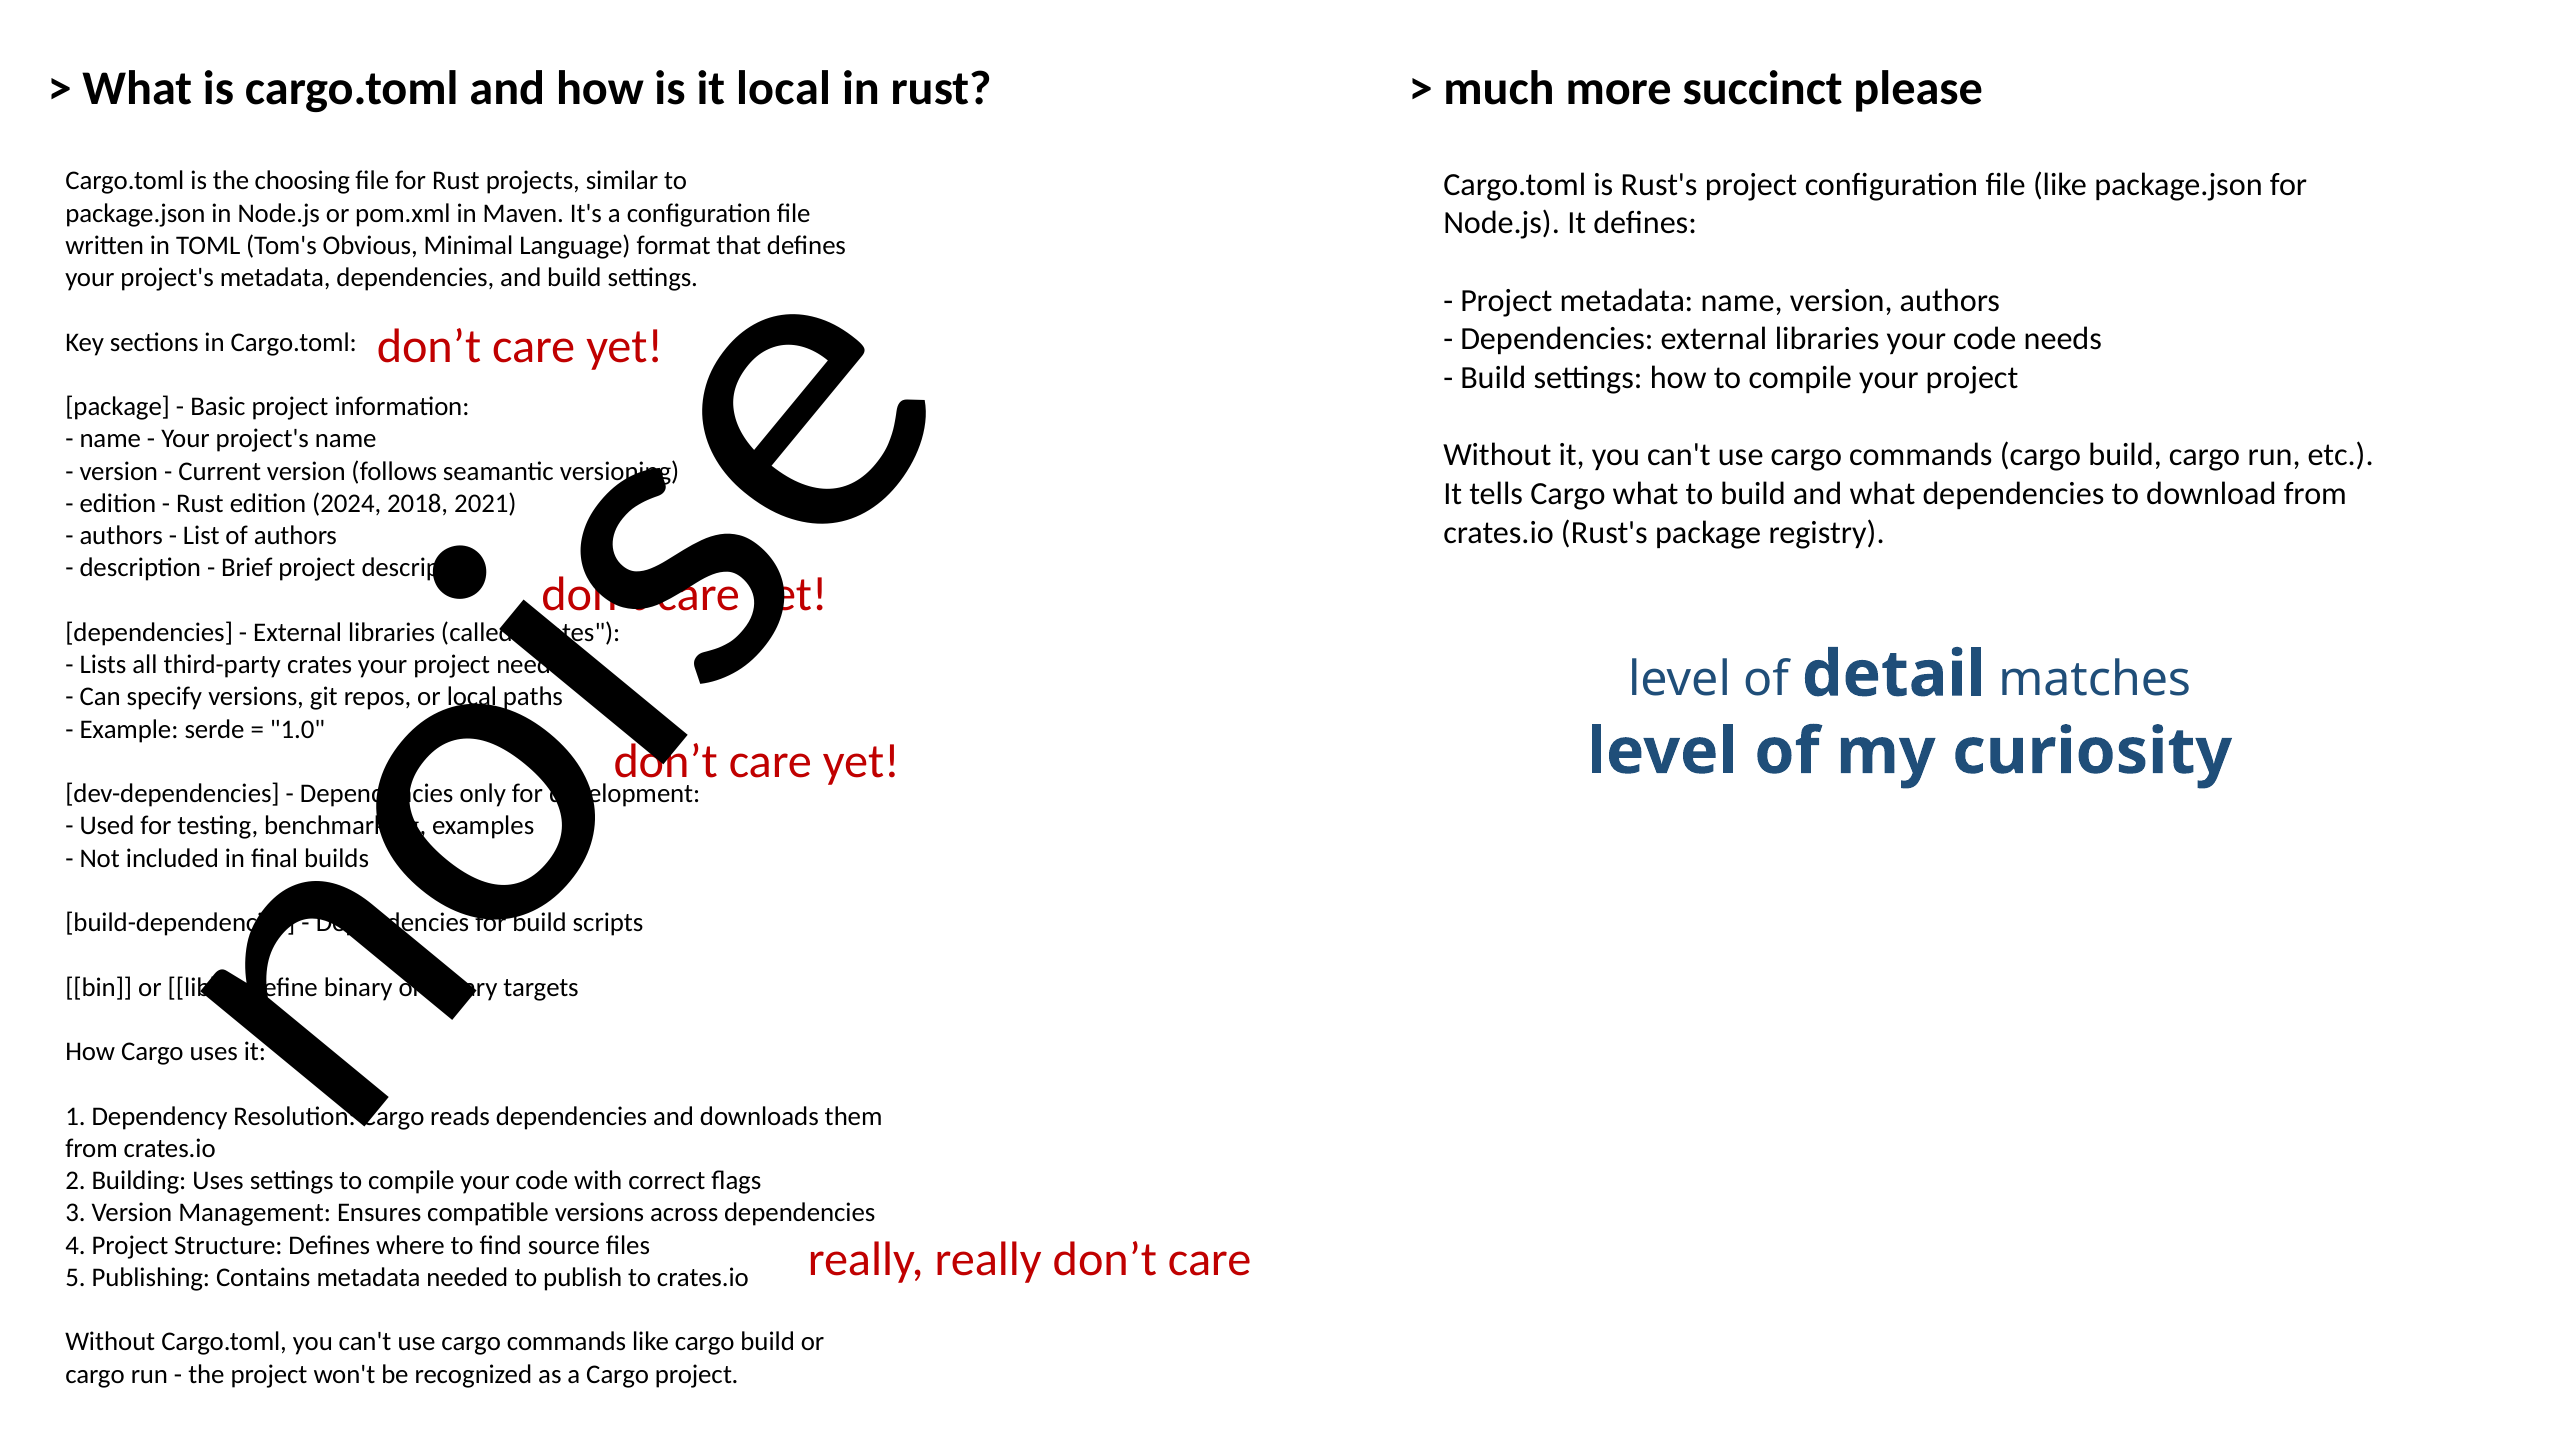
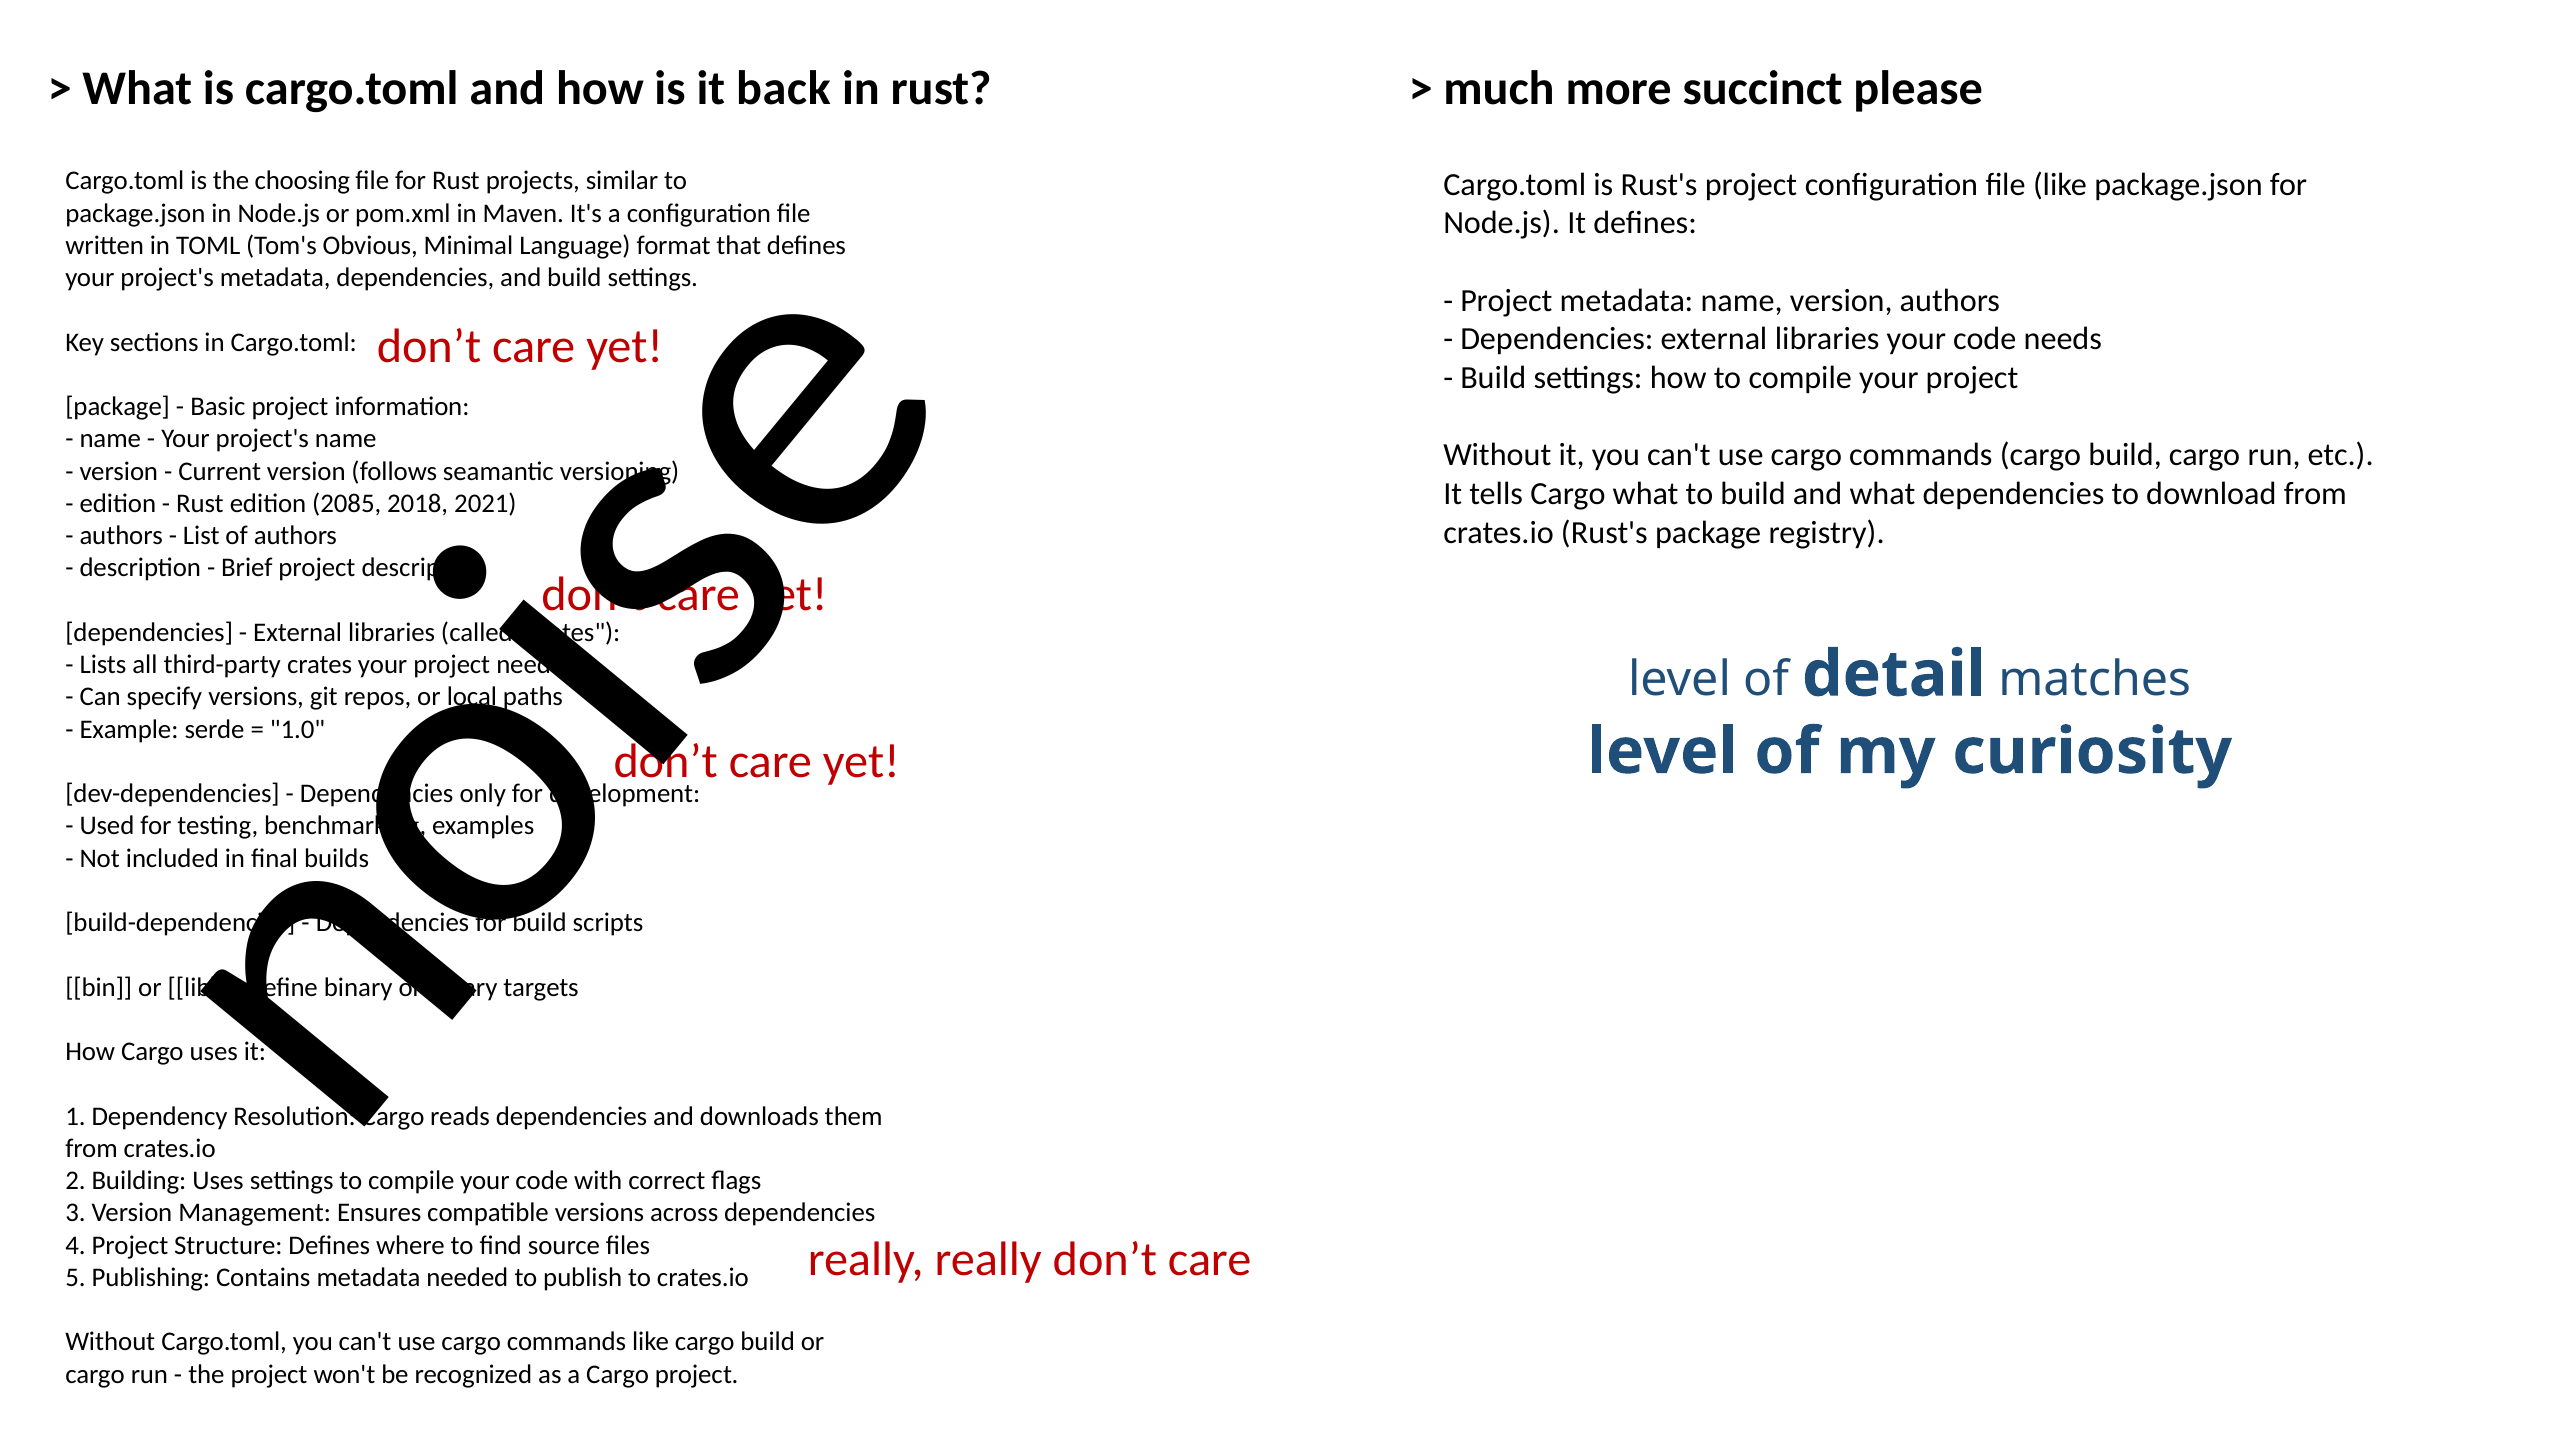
it local: local -> back (783, 89)
2024: 2024 -> 2085 (347, 504)
